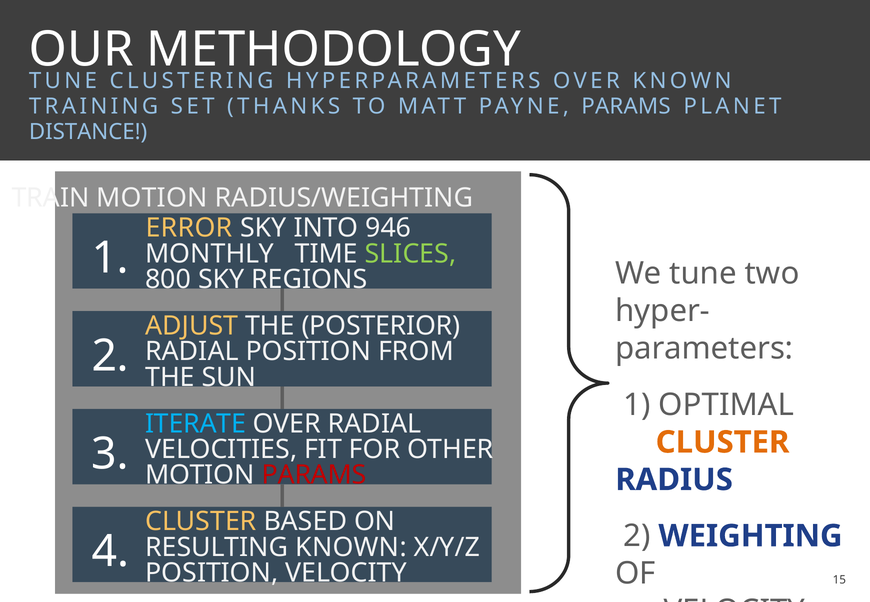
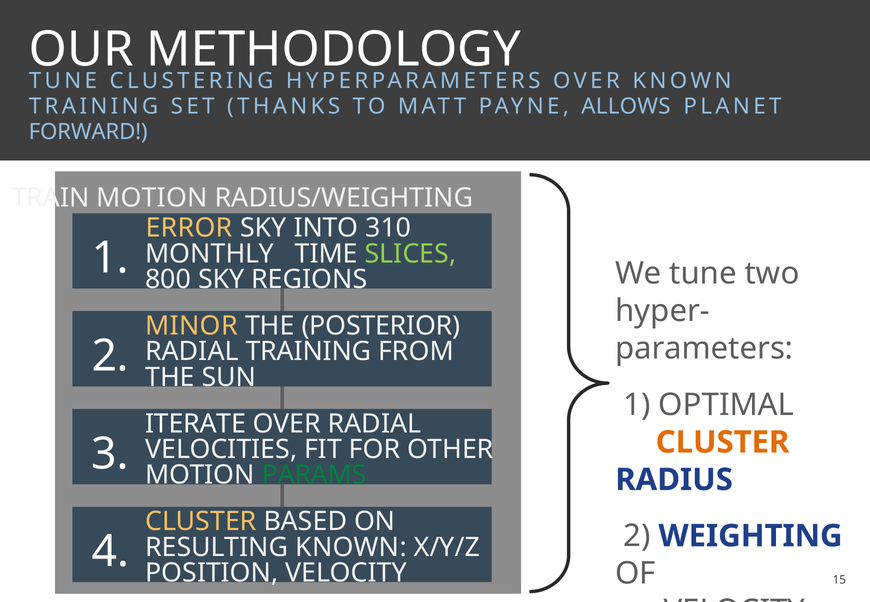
PAYNE PARAMS: PARAMS -> ALLOWS (626, 107)
DISTANCE: DISTANCE -> FORWARD (88, 132)
946: 946 -> 310 (388, 228)
ADJUST: ADJUST -> MINOR (192, 326)
RADIAL POSITION: POSITION -> TRAINING (308, 352)
ITERATE colour: light blue -> white (196, 424)
PARAMS colour: red -> green (314, 475)
